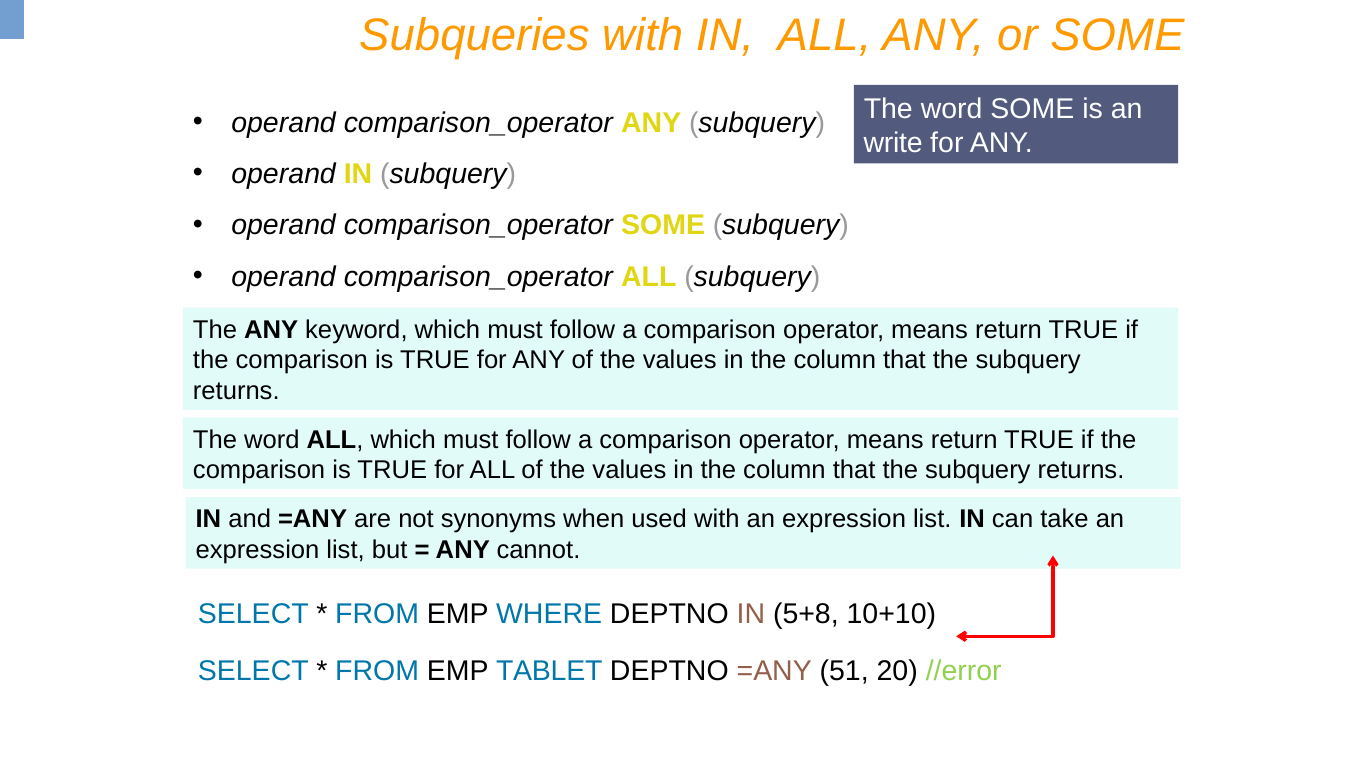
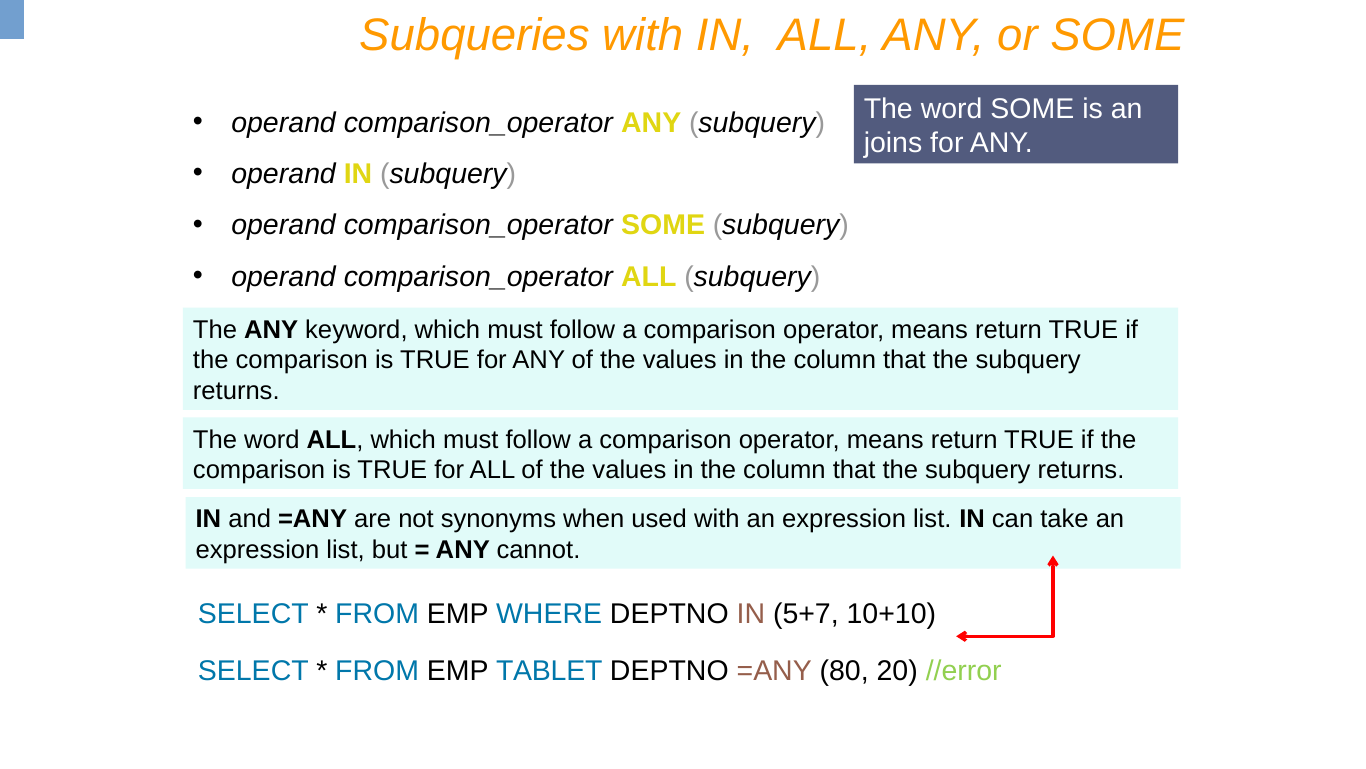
write: write -> joins (893, 143)
5+8: 5+8 -> 5+7 (806, 613)
51: 51 -> 80 (844, 671)
